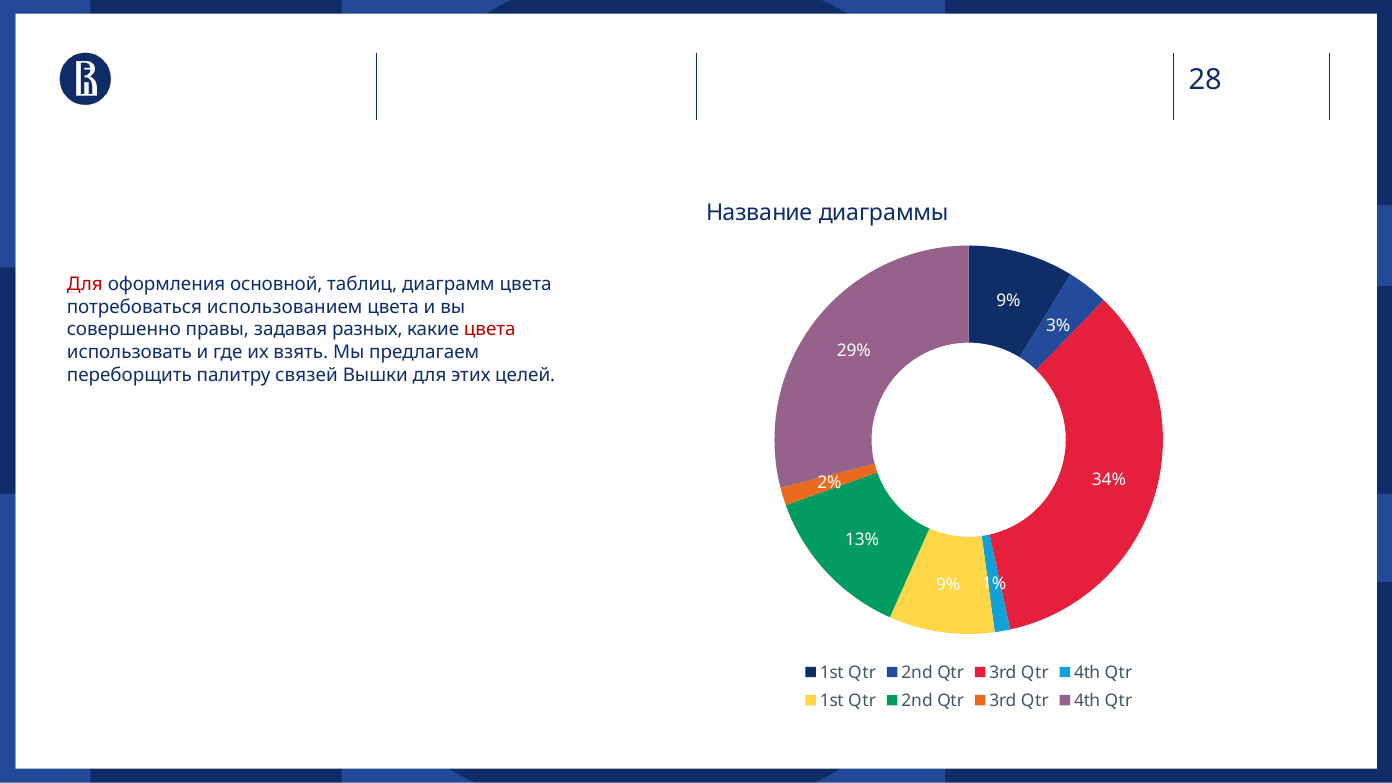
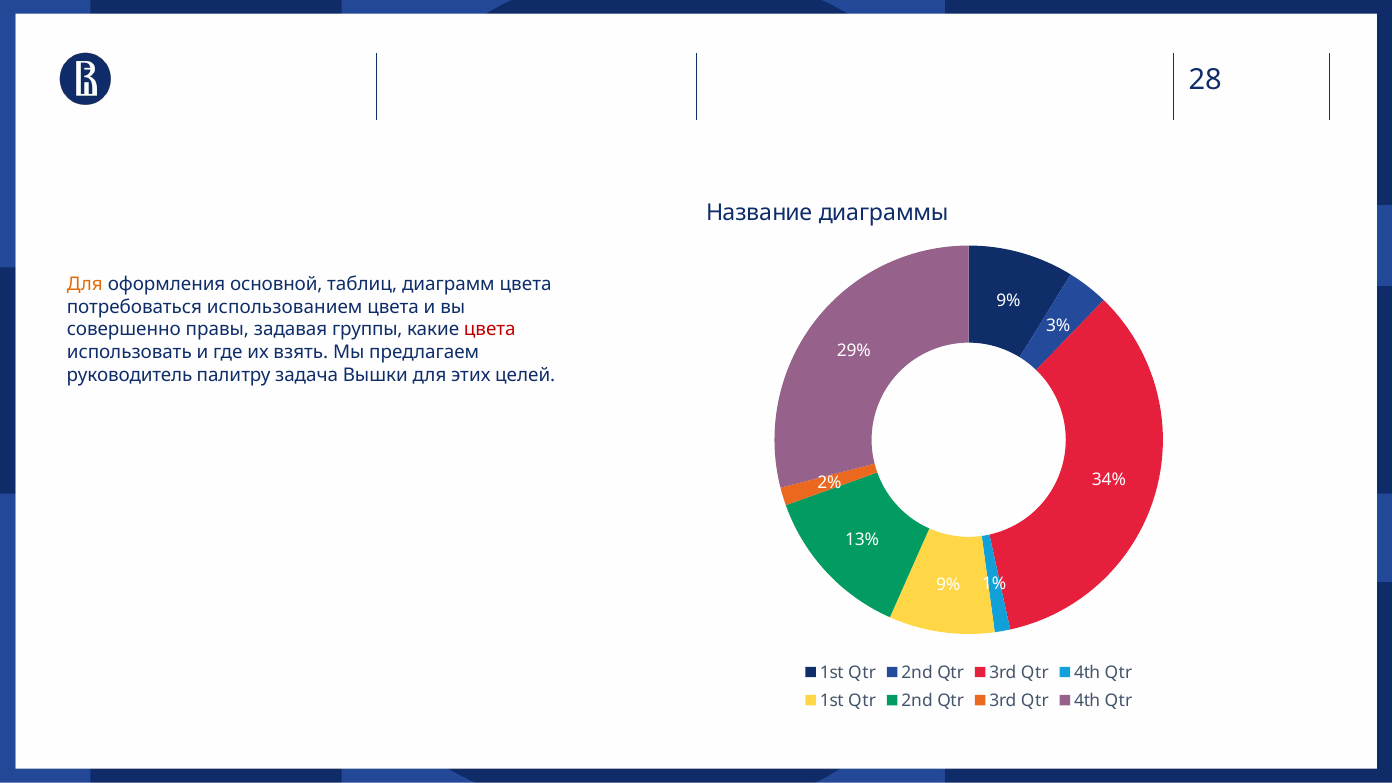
Для colour: red -> orange (85, 284)
разных: разных -> группы (367, 330)
переборщить: переборщить -> руководитель (129, 375)
связей: связей -> задача (307, 375)
